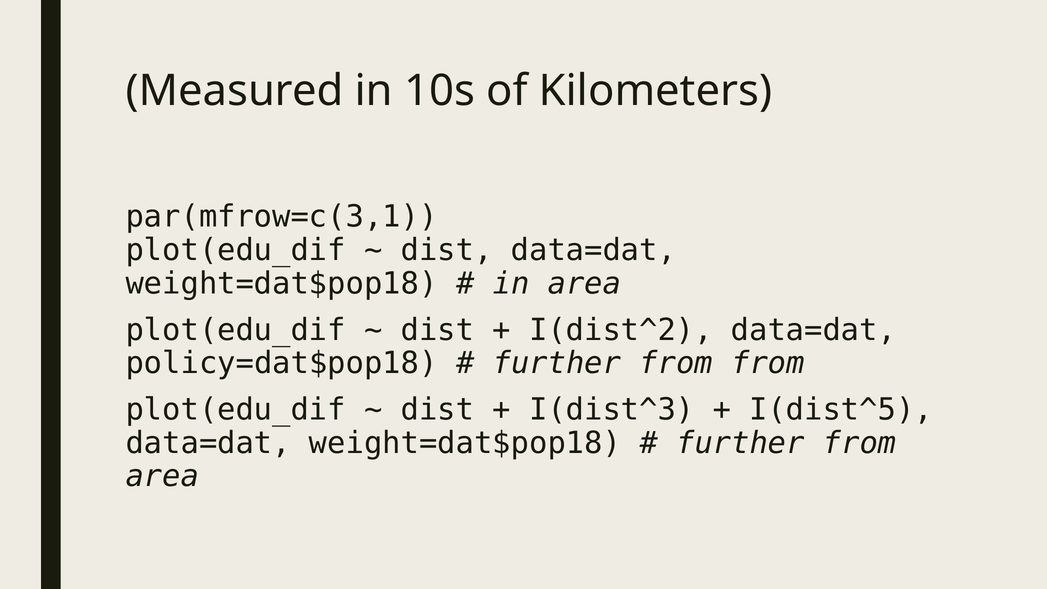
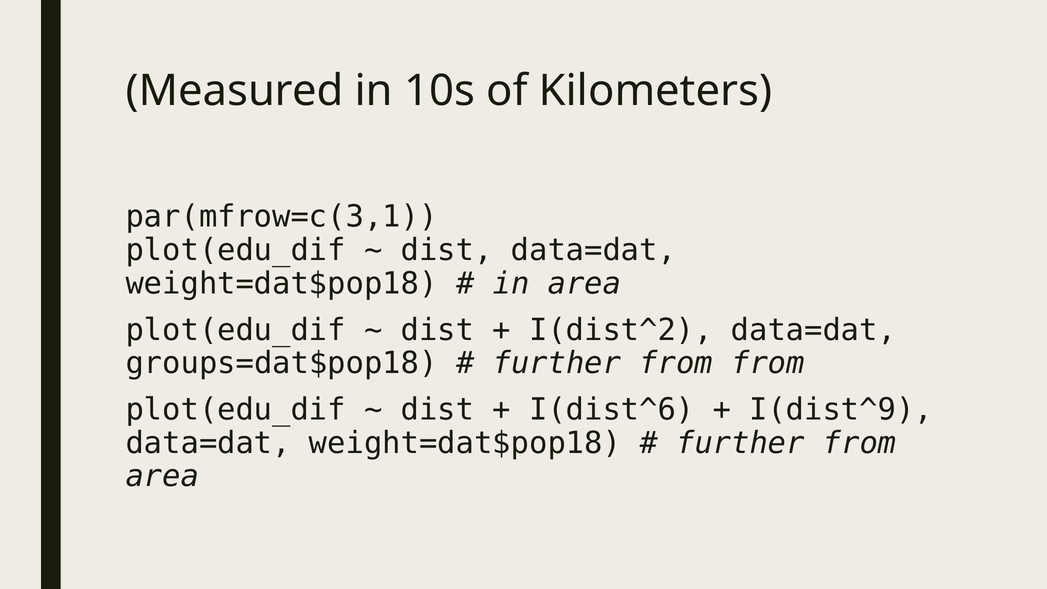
policy=dat$pop18: policy=dat$pop18 -> groups=dat$pop18 (282, 363)
I(dist^3: I(dist^3 -> I(dist^6 (612, 410)
I(dist^5: I(dist^5 -> I(dist^9 (841, 410)
